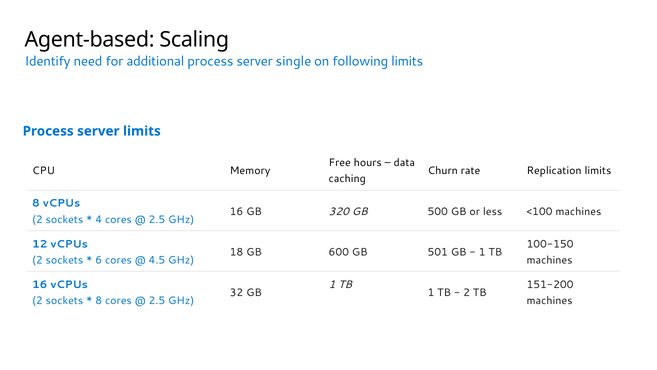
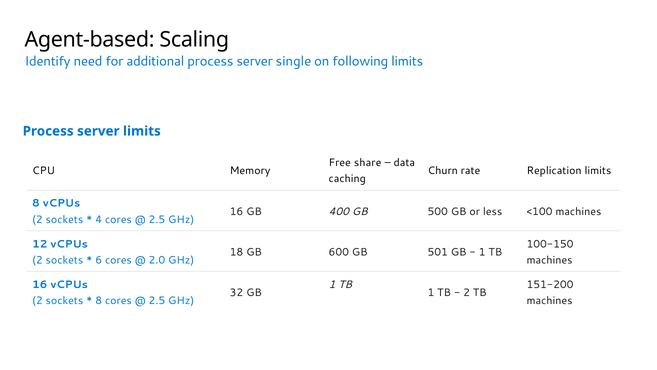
hours: hours -> share (368, 162)
320: 320 -> 400 (339, 211)
4.5: 4.5 -> 2.0 (157, 260)
